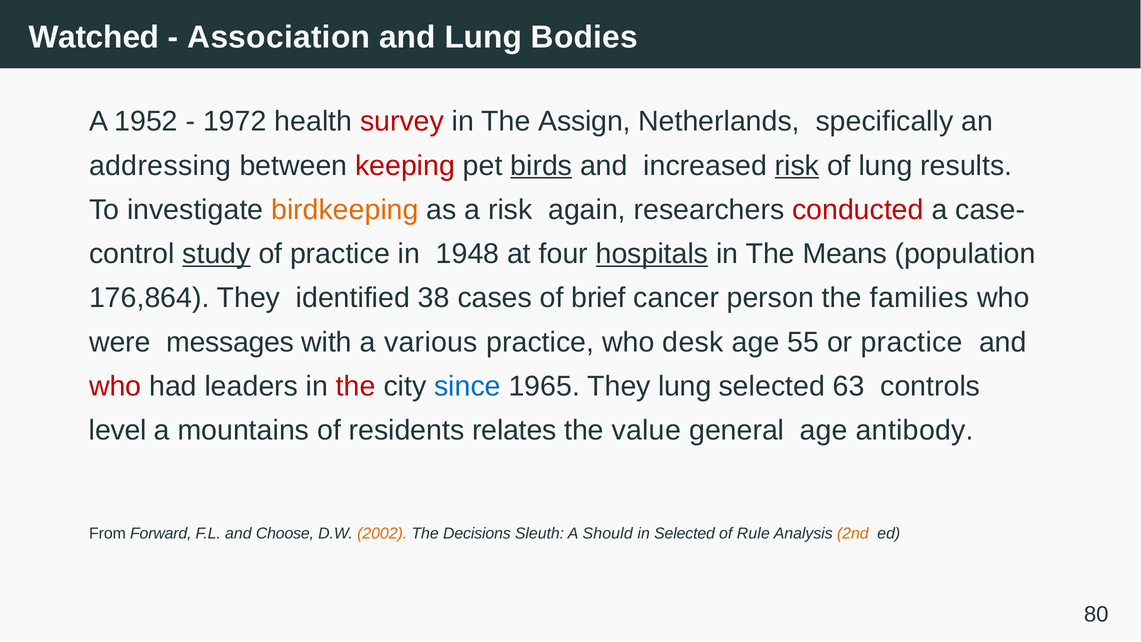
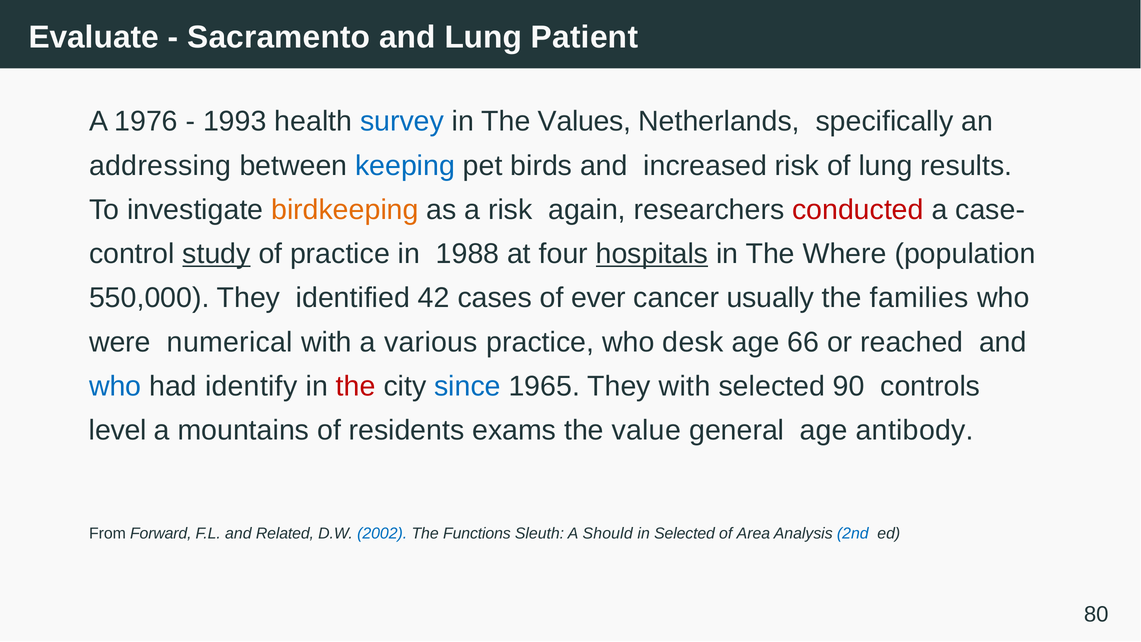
Watched: Watched -> Evaluate (94, 37)
Association: Association -> Sacramento (279, 37)
Bodies: Bodies -> Patient (584, 37)
1952: 1952 -> 1976 (146, 121)
1972: 1972 -> 1993 (235, 121)
survey colour: red -> blue (402, 121)
Assign: Assign -> Values (585, 121)
keeping colour: red -> blue (405, 166)
birds underline: present -> none (541, 166)
risk underline: present -> none (797, 166)
1948: 1948 -> 1988 (468, 254)
Means: Means -> Where (845, 254)
176,864: 176,864 -> 550,000 (149, 298)
38: 38 -> 42 (434, 298)
brief: brief -> ever (599, 298)
person: person -> usually (770, 298)
messages: messages -> numerical (230, 342)
55: 55 -> 66 (803, 342)
or practice: practice -> reached (912, 342)
who colour: red -> blue (115, 386)
leaders: leaders -> identify (251, 386)
They lung: lung -> with (685, 386)
63: 63 -> 90 (849, 386)
relates: relates -> exams (514, 430)
Choose: Choose -> Related (285, 533)
2002 colour: orange -> blue (382, 533)
Decisions: Decisions -> Functions (477, 533)
Rule: Rule -> Area (753, 533)
2nd colour: orange -> blue (853, 533)
